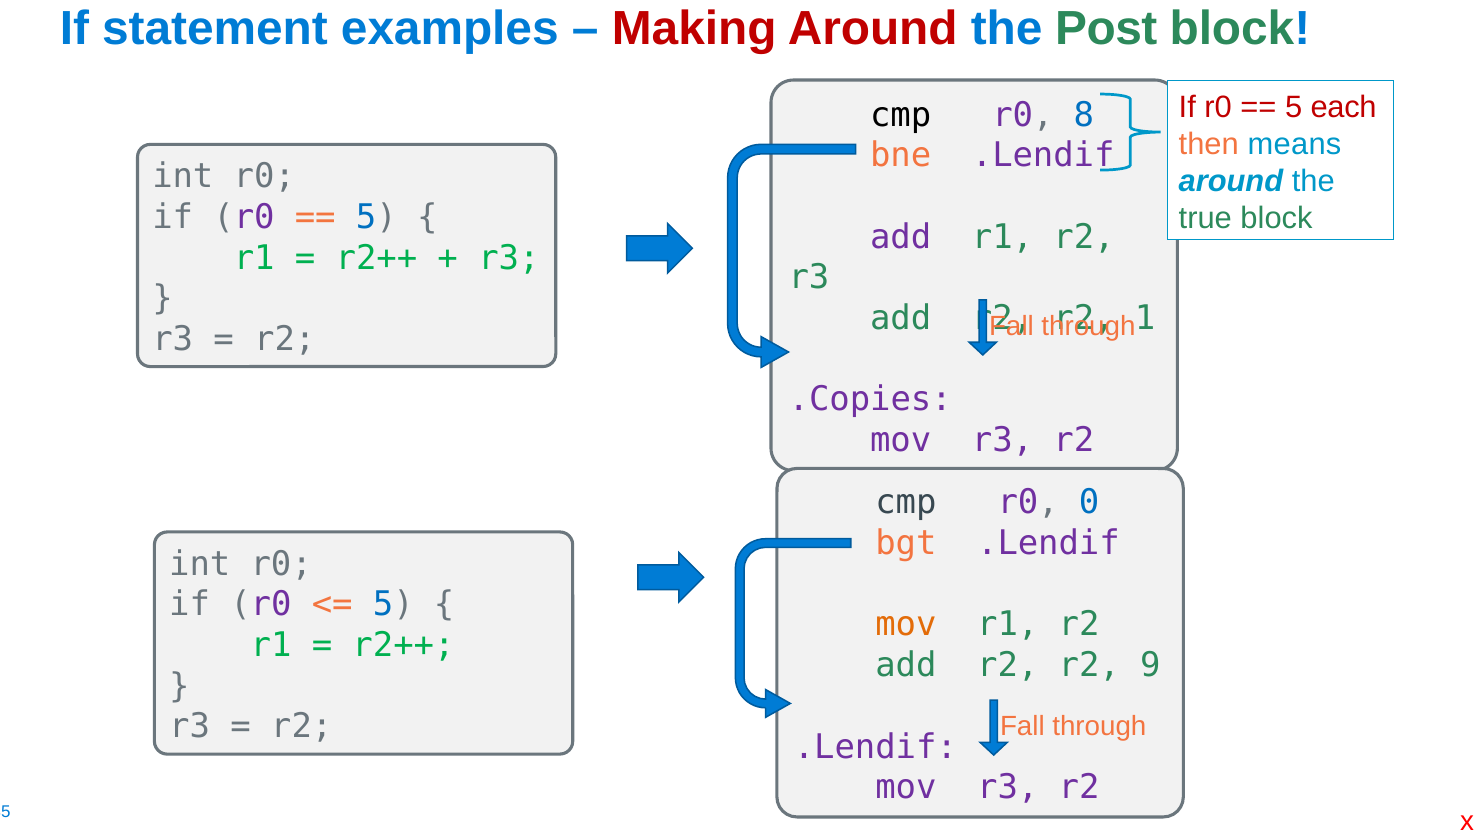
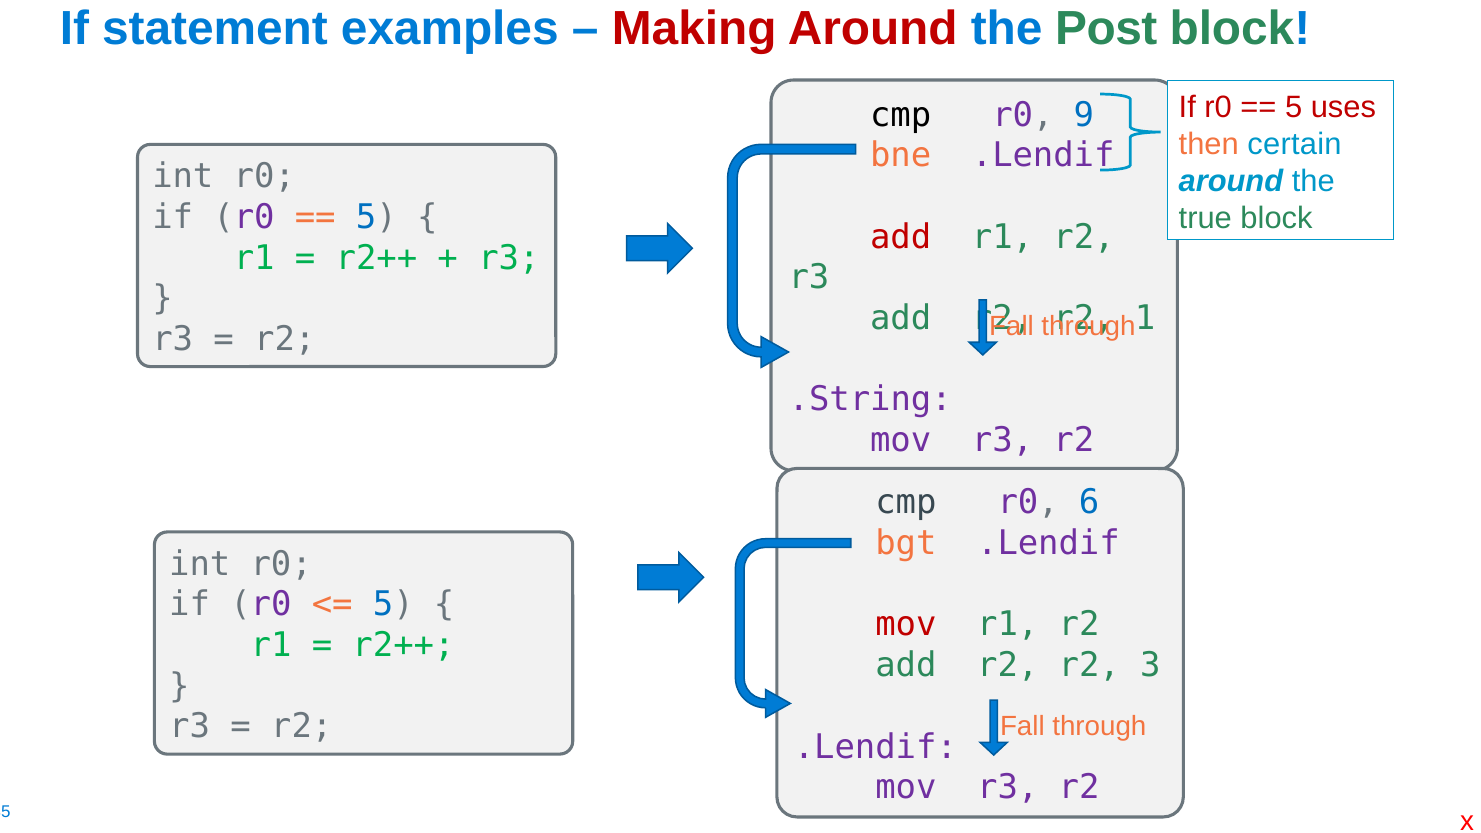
each: each -> uses (1343, 107)
8: 8 -> 9 (1084, 115)
means: means -> certain (1295, 144)
add colour: purple -> red (901, 237)
.Copies: .Copies -> .String (870, 400)
0: 0 -> 6 (1089, 503)
mov colour: orange -> red (906, 625)
9: 9 -> 3 (1150, 665)
